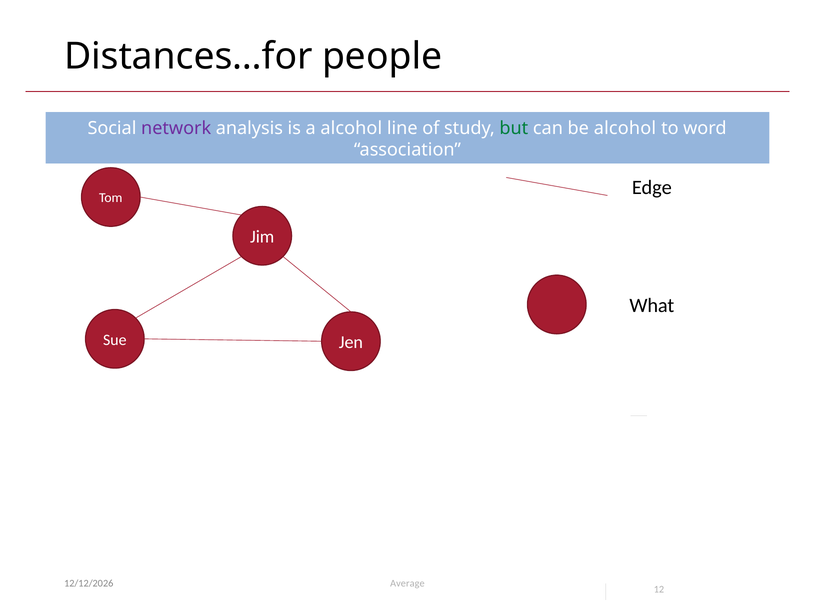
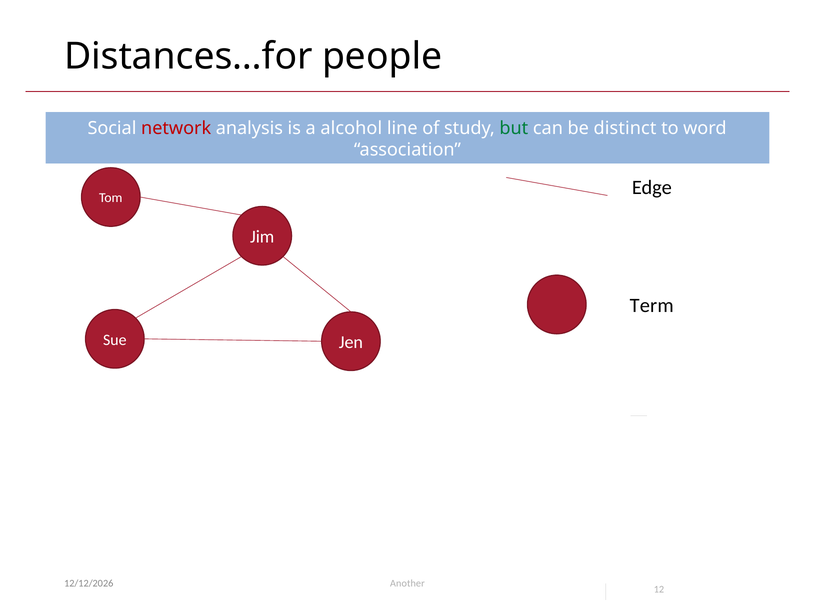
network colour: purple -> red (176, 128)
be alcohol: alcohol -> distinct (625, 128)
What: What -> Term (652, 306)
Average: Average -> Another (407, 583)
